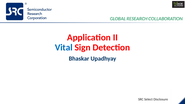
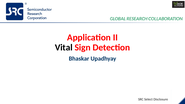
Vital colour: blue -> black (64, 48)
